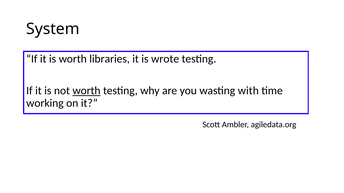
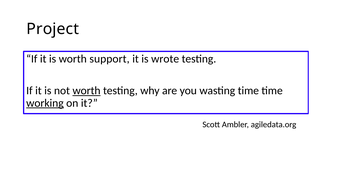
System: System -> Project (53, 29)
libraries: libraries -> support (110, 59)
wasting with: with -> time (248, 91)
working underline: none -> present (45, 103)
